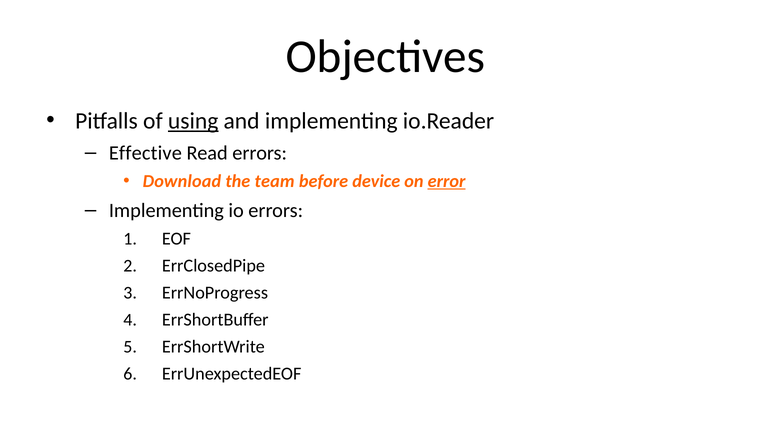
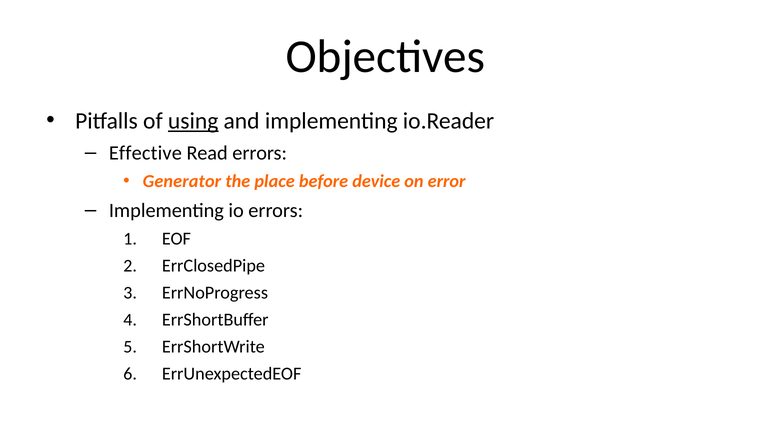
Download: Download -> Generator (182, 181)
team: team -> place (275, 181)
error underline: present -> none (447, 181)
